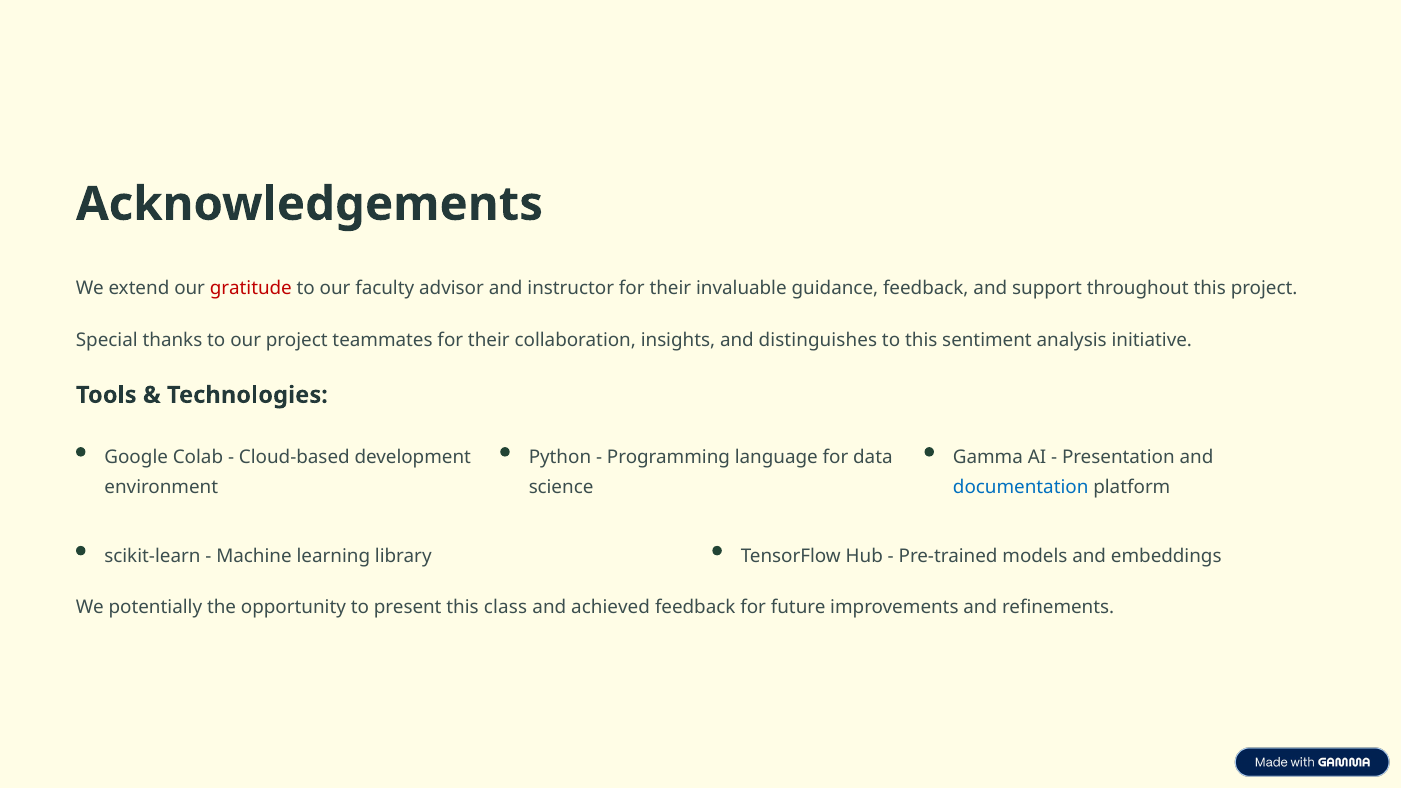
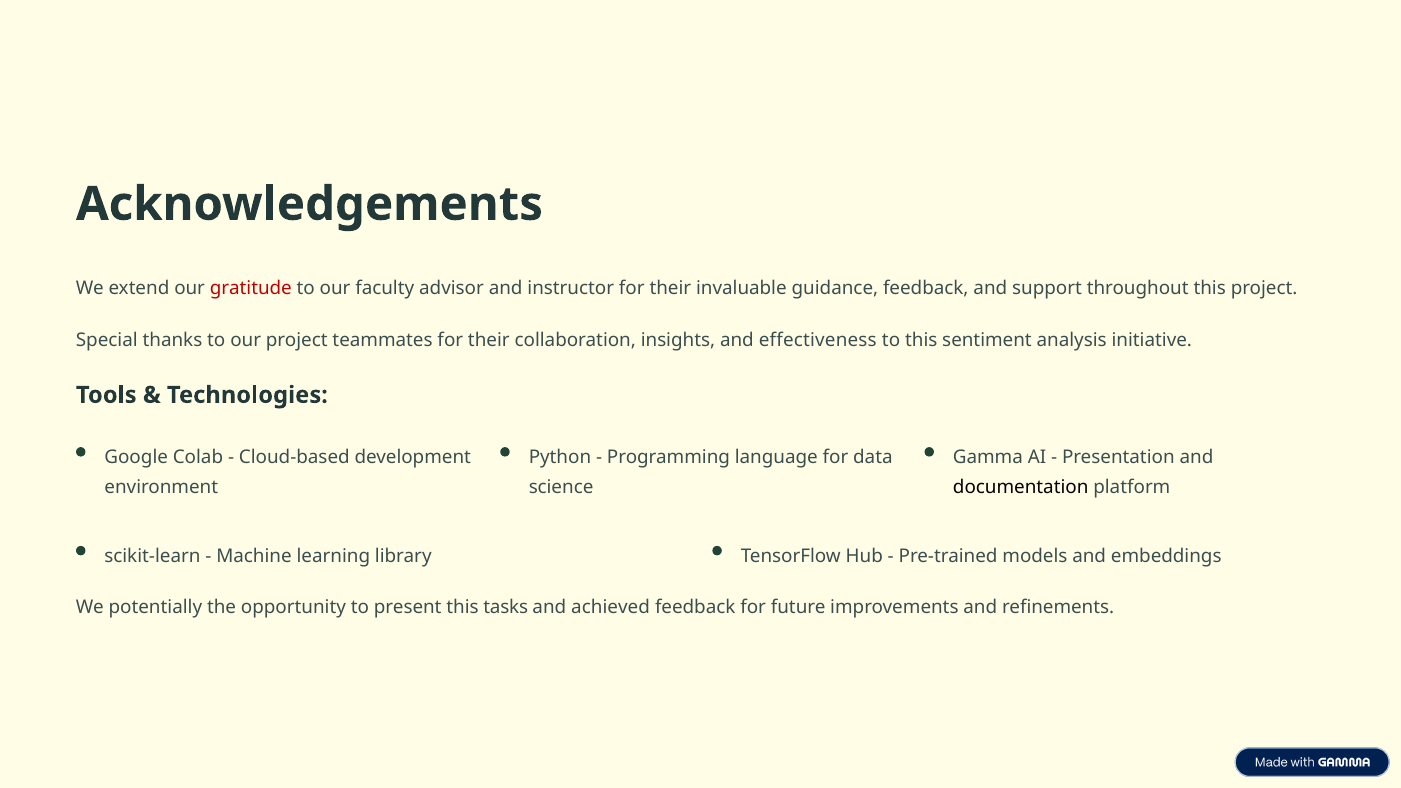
distinguishes: distinguishes -> effectiveness (818, 340)
documentation colour: blue -> black (1021, 487)
class: class -> tasks (506, 608)
